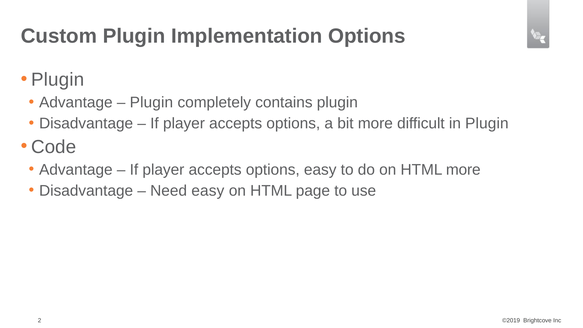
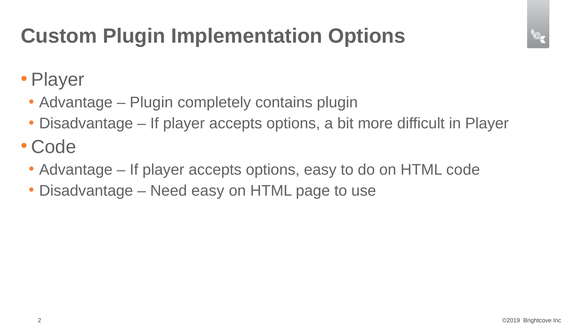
Plugin: Plugin -> Player (58, 80)
in Plugin: Plugin -> Player (487, 123)
HTML more: more -> code (463, 170)
